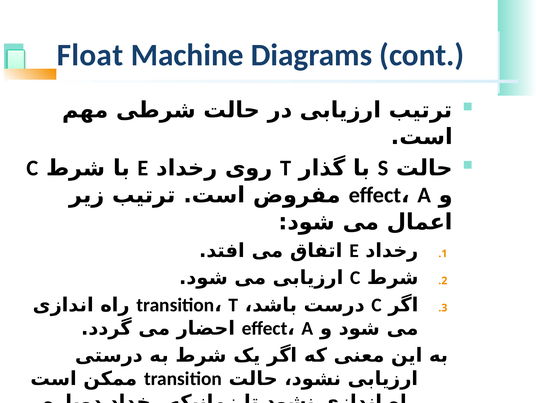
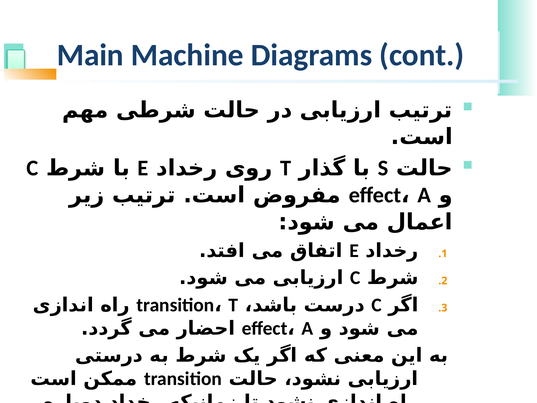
Float: Float -> Main (90, 55)
